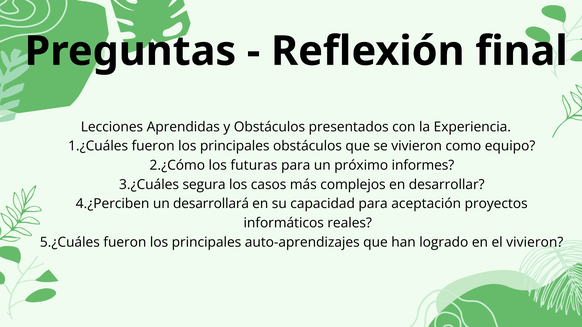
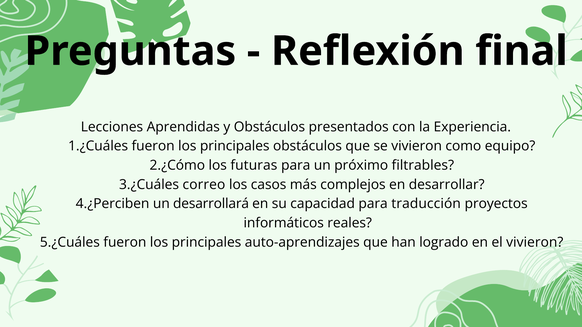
informes: informes -> filtrables (423, 165)
segura: segura -> correo (204, 185)
aceptación: aceptación -> traducción (426, 204)
